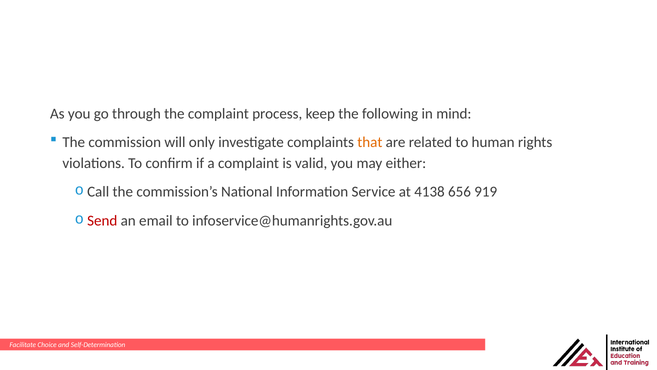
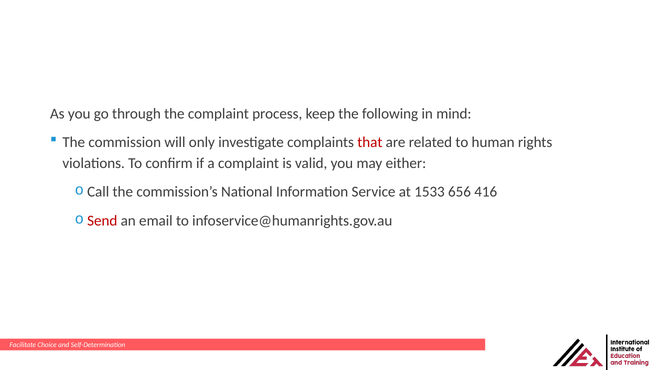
that colour: orange -> red (370, 142)
4138: 4138 -> 1533 (430, 192)
919: 919 -> 416 (486, 192)
